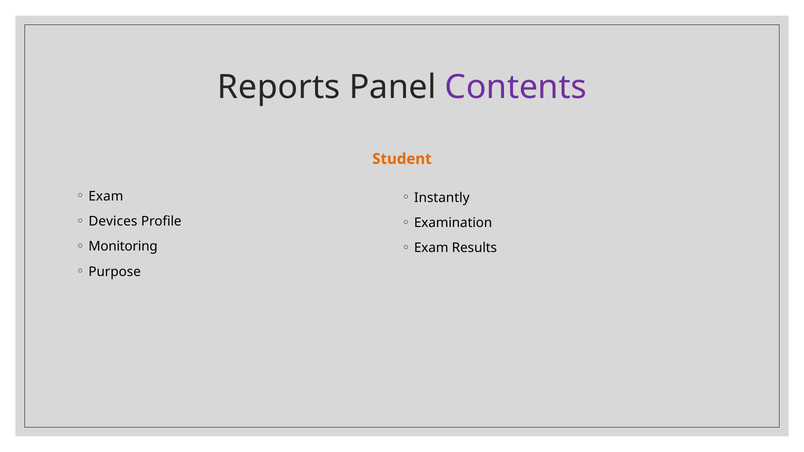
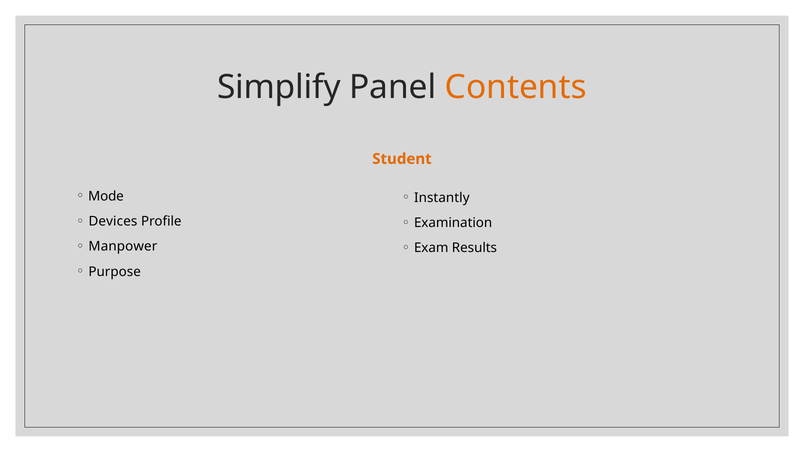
Reports: Reports -> Simplify (279, 87)
Contents colour: purple -> orange (516, 87)
Exam: Exam -> Mode (106, 196)
Monitoring: Monitoring -> Manpower (123, 247)
